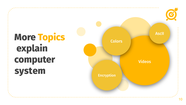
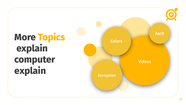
system: system -> explain (30, 71)
